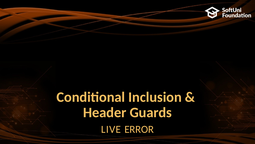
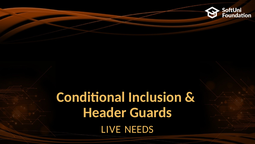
ERROR: ERROR -> NEEDS (139, 129)
